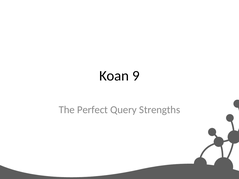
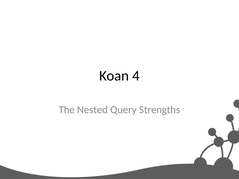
9: 9 -> 4 (136, 76)
Perfect: Perfect -> Nested (92, 110)
